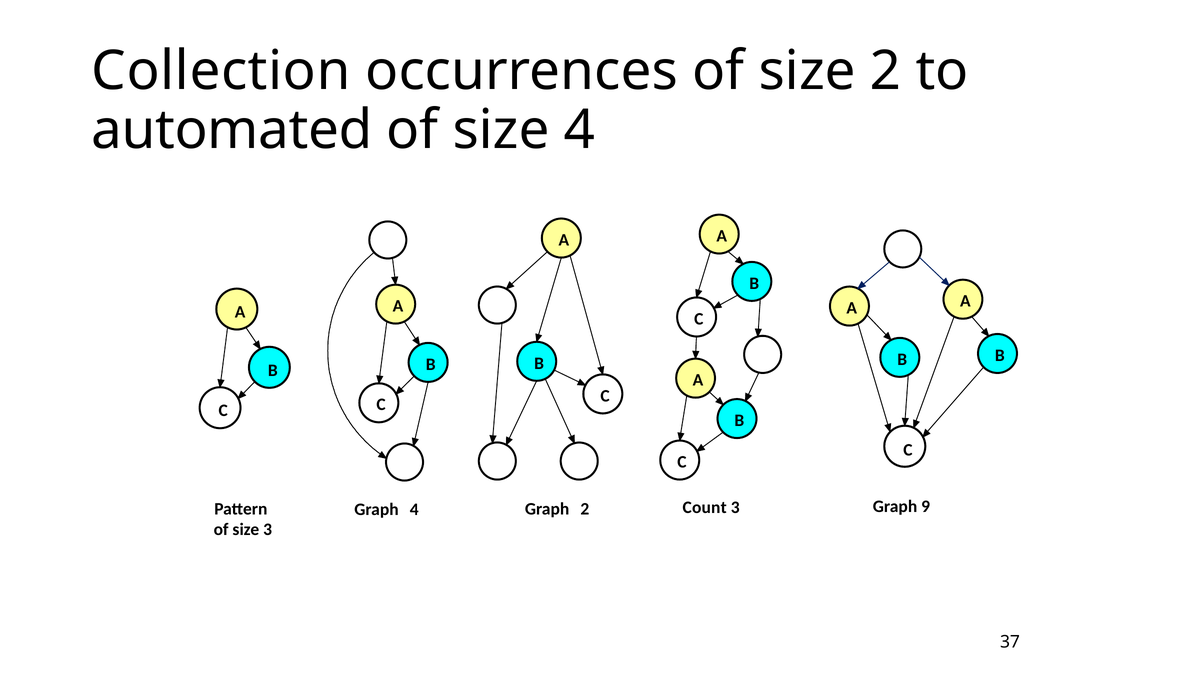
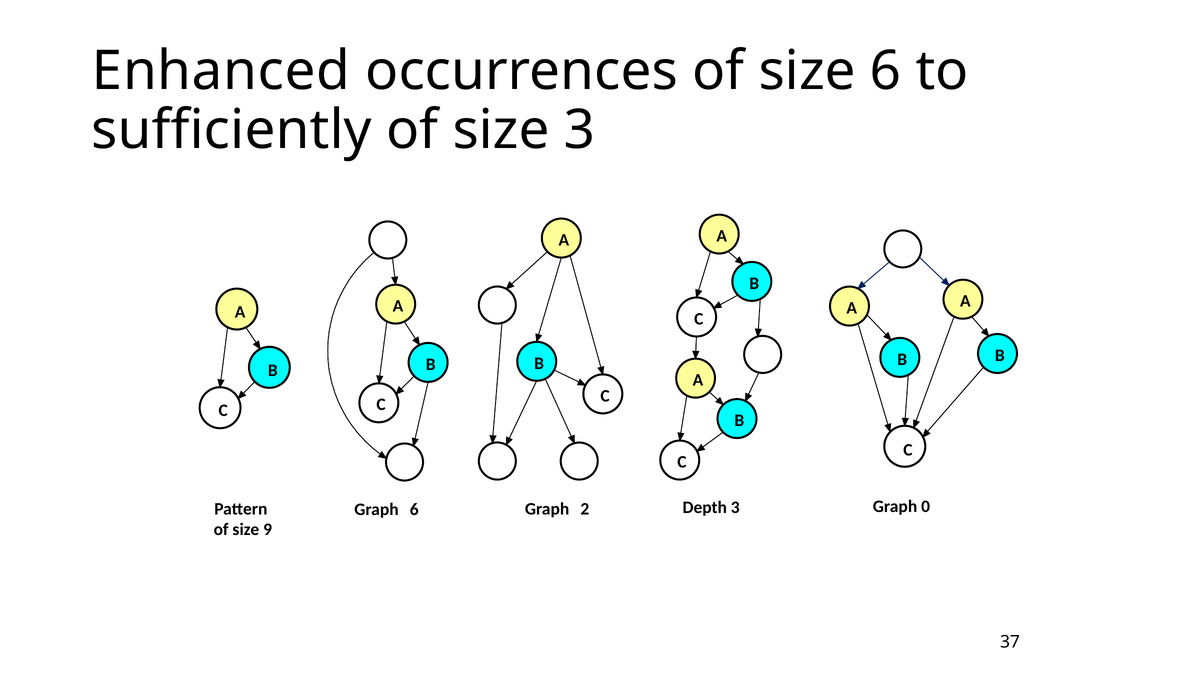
Collection: Collection -> Enhanced (221, 71)
size 2: 2 -> 6 (886, 71)
automated: automated -> sufficiently (232, 130)
size 4: 4 -> 3 (580, 130)
9: 9 -> 0 (926, 506)
Graph 4: 4 -> 6 (414, 509)
Count: Count -> Depth (705, 507)
size 3: 3 -> 9 (268, 530)
